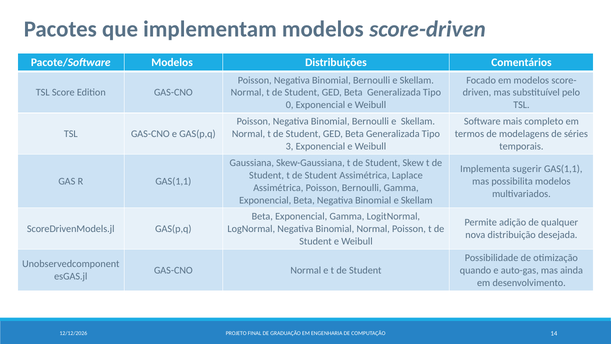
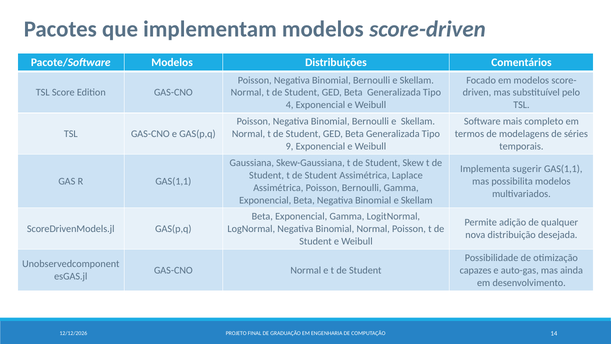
0: 0 -> 4 (290, 105)
3: 3 -> 9 (290, 146)
quando: quando -> capazes (476, 270)
